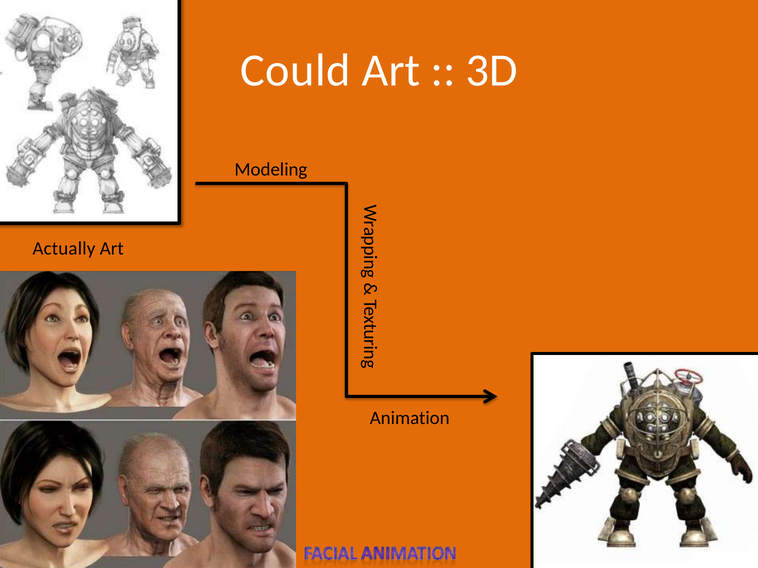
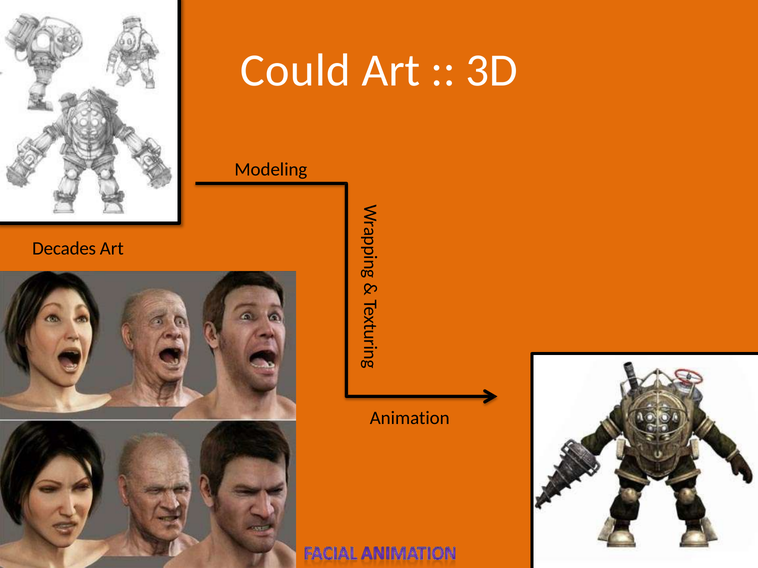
Actually: Actually -> Decades (64, 249)
